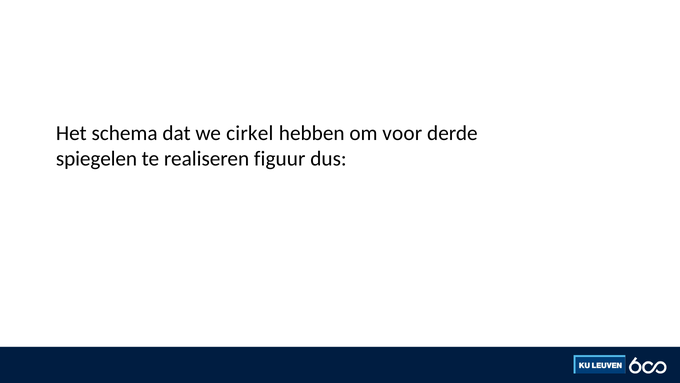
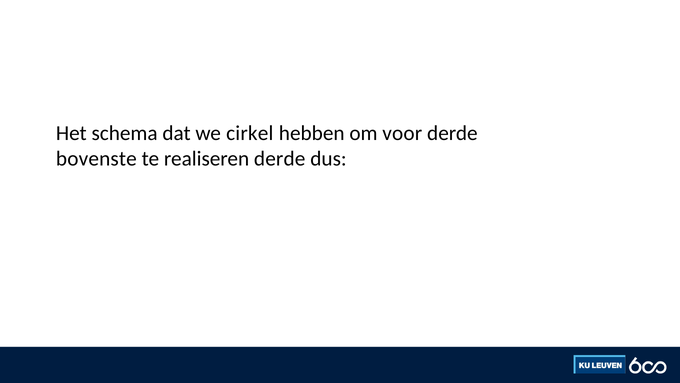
spiegelen: spiegelen -> bovenste (96, 158)
realiseren figuur: figuur -> derde (280, 158)
